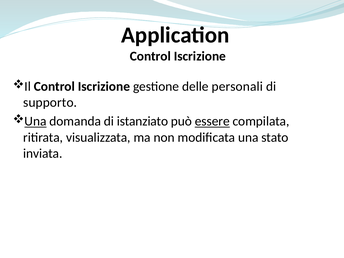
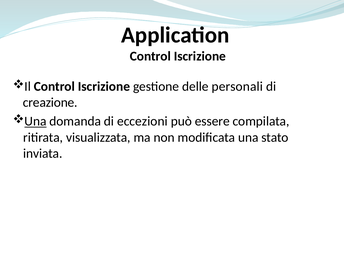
supporto: supporto -> creazione (50, 103)
istanziato: istanziato -> eccezioni (142, 121)
essere underline: present -> none (212, 121)
